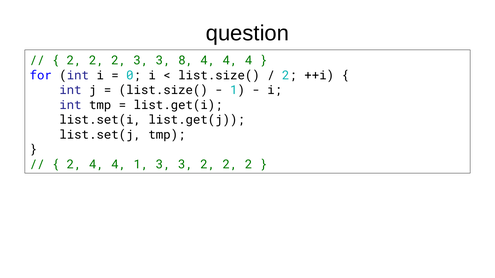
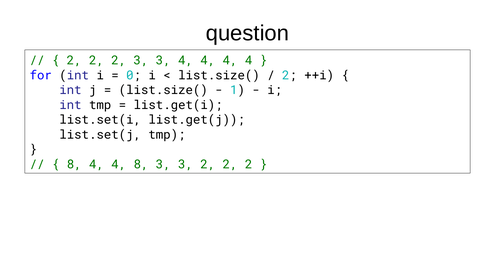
3 8: 8 -> 4 (186, 61)
2: 2 -> 8 (74, 165)
4 1: 1 -> 8 (141, 165)
